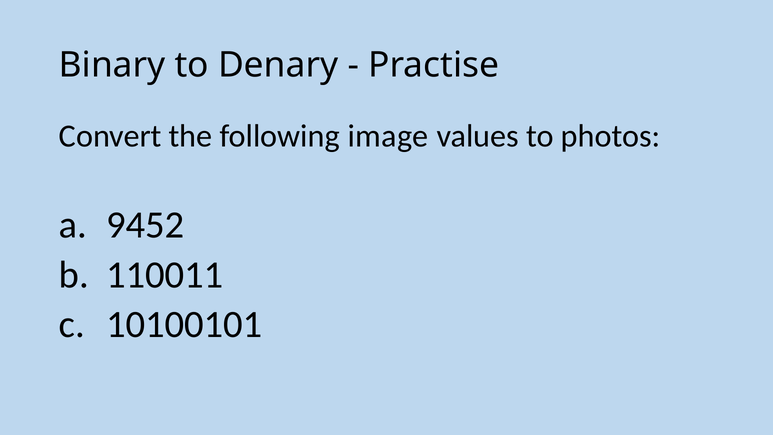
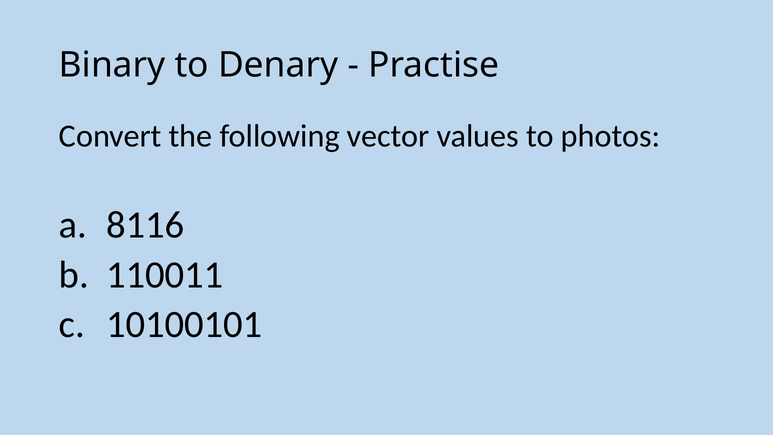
image: image -> vector (388, 136)
9452: 9452 -> 8116 (145, 225)
